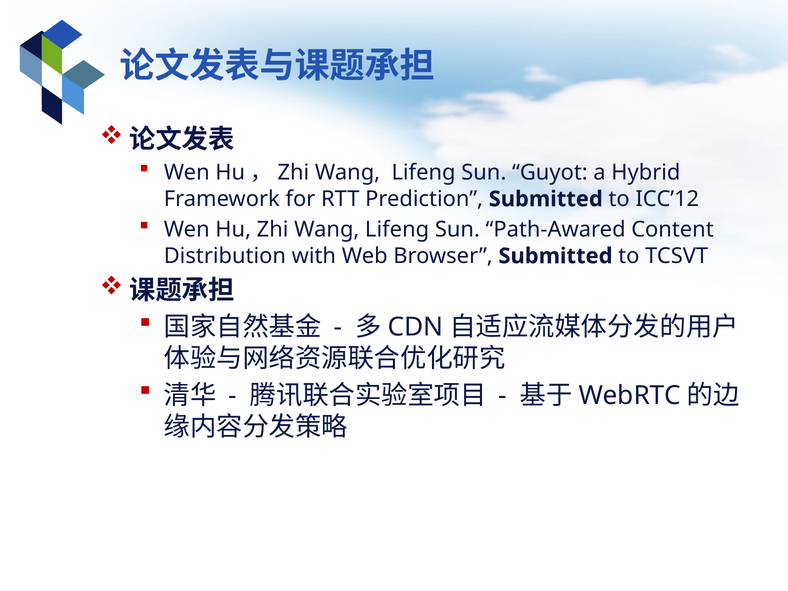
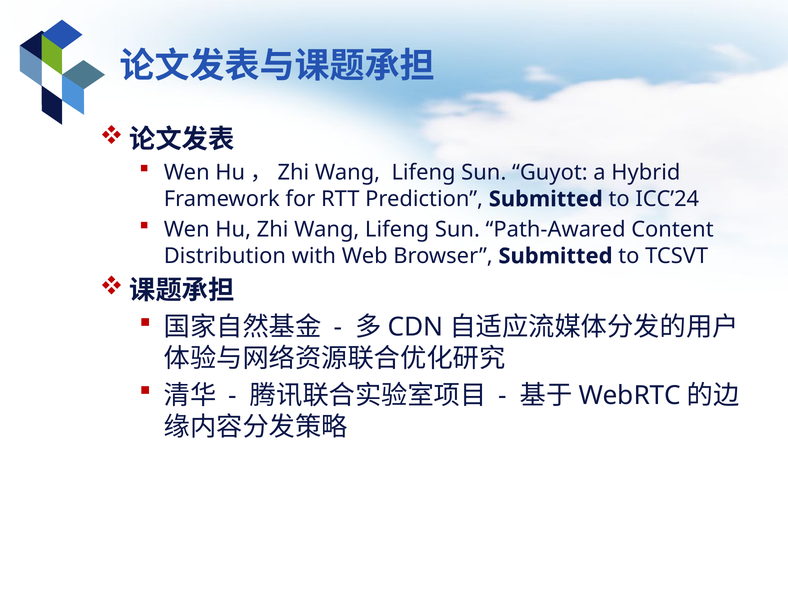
ICC’12: ICC’12 -> ICC’24 (667, 199)
